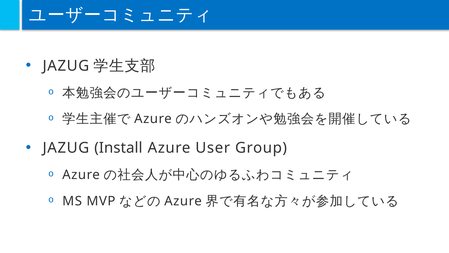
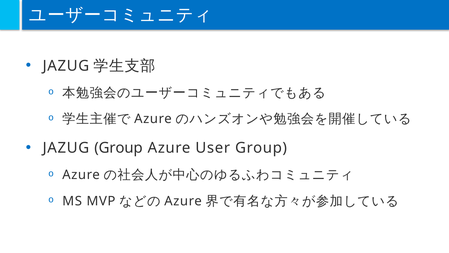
JAZUG Install: Install -> Group (118, 148)
